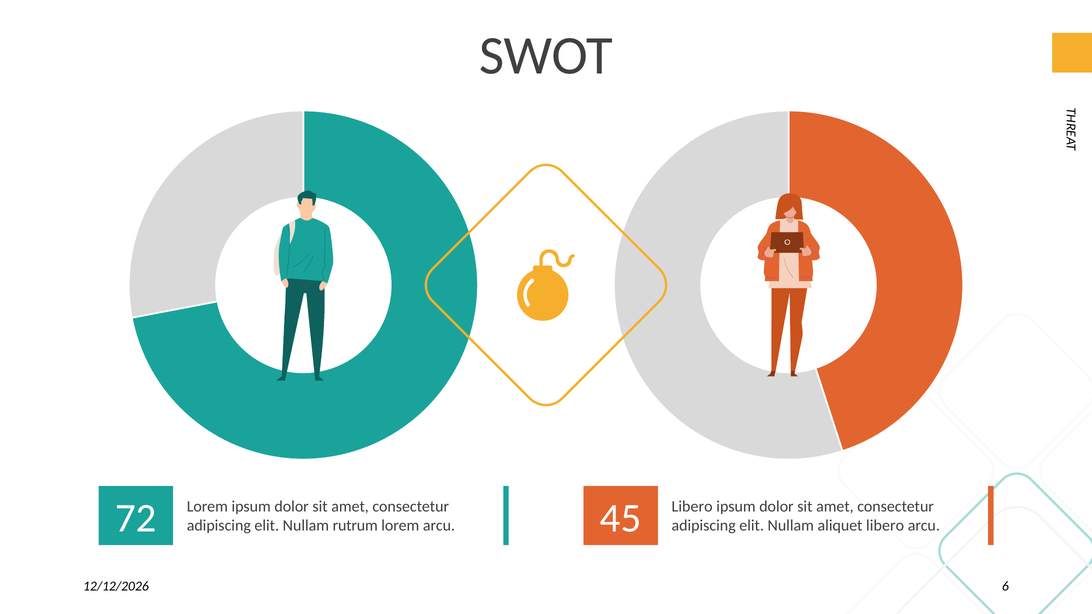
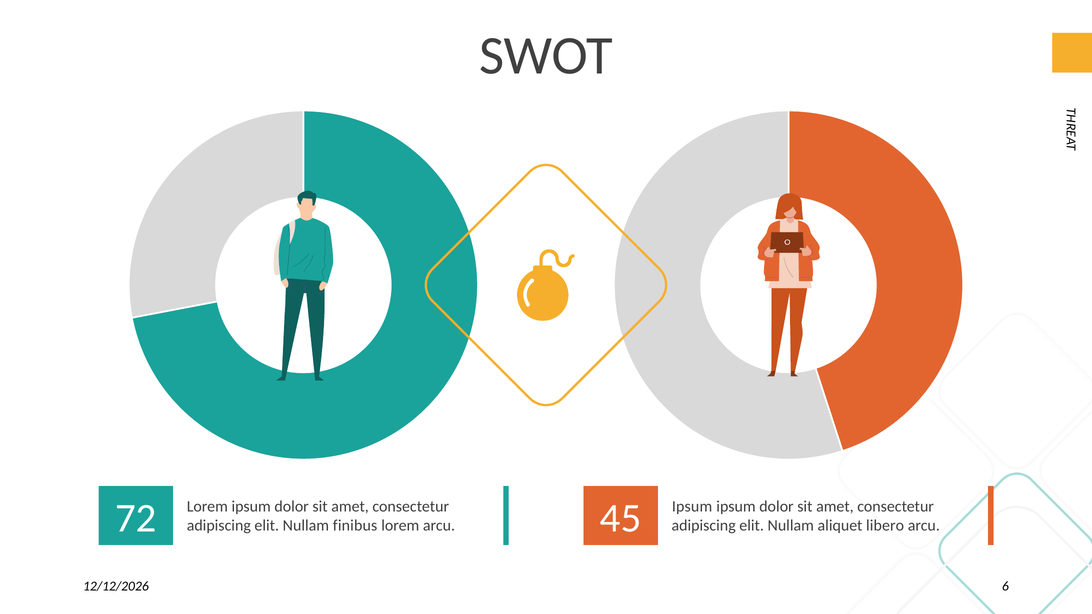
72 Libero: Libero -> Ipsum (692, 507)
rutrum: rutrum -> finibus (355, 526)
